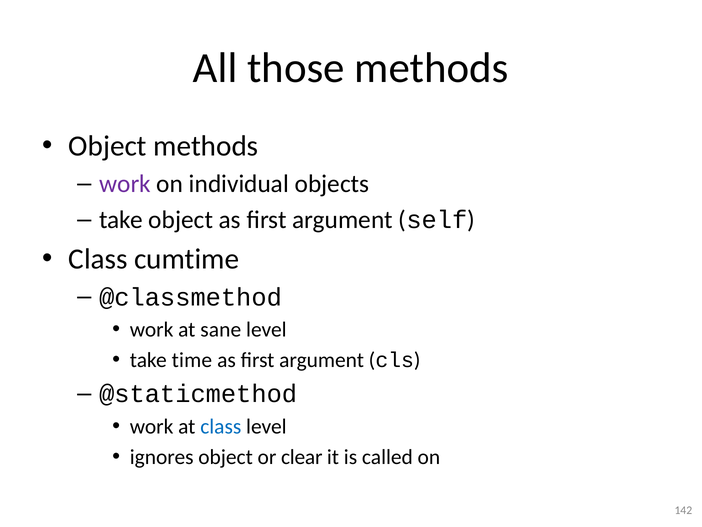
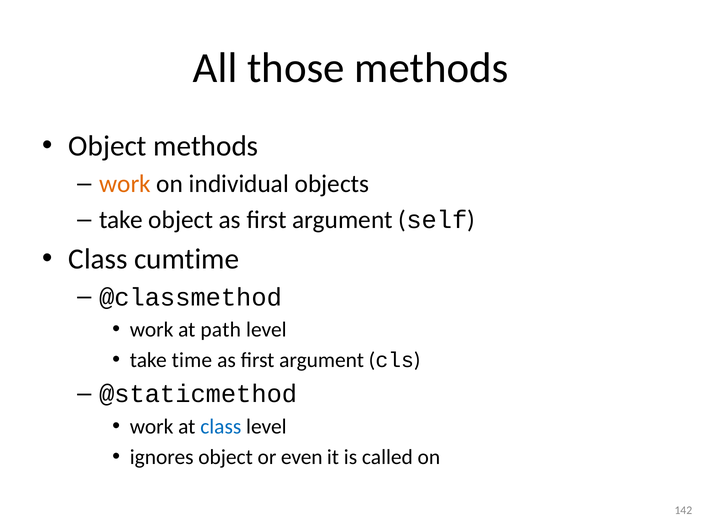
work colour: purple -> orange (125, 184)
sane: sane -> path (221, 329)
clear: clear -> even (302, 457)
